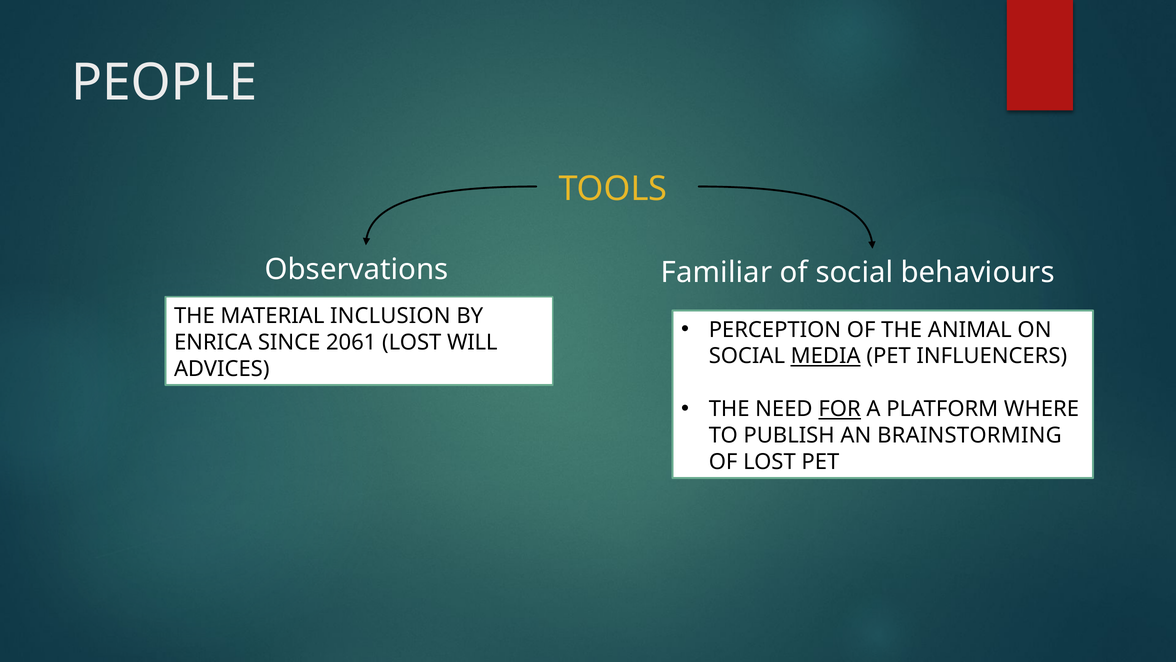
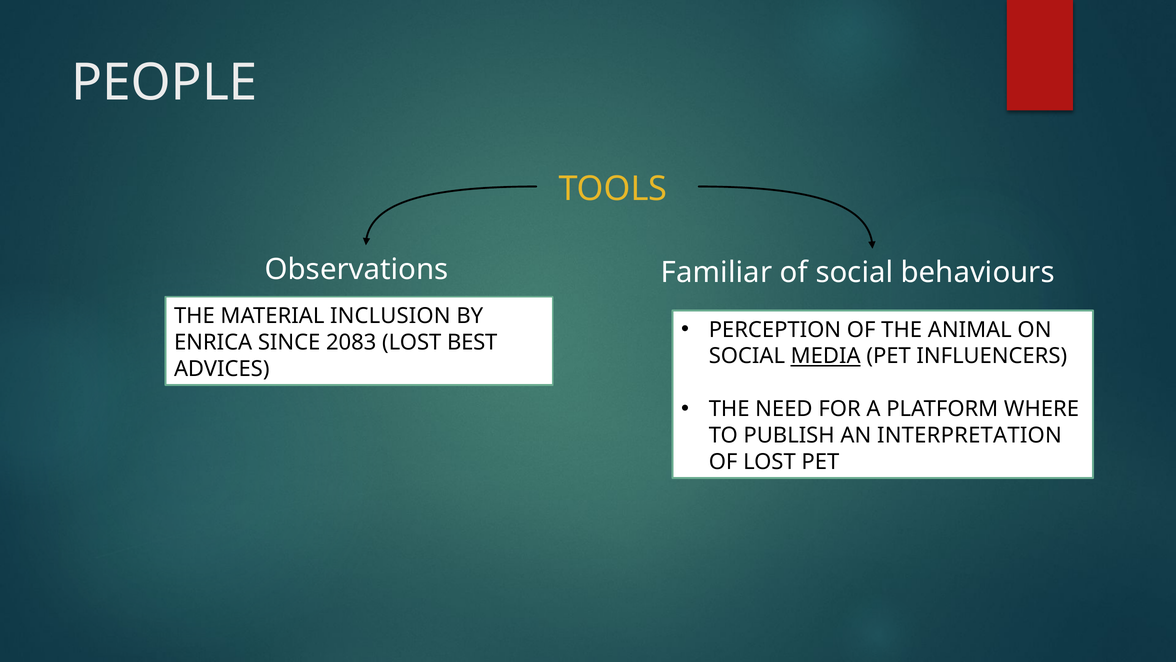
2061: 2061 -> 2083 (351, 342)
WILL: WILL -> BEST (472, 342)
FOR underline: present -> none (840, 409)
BRAINSTORMING: BRAINSTORMING -> INTERPRETATION (969, 435)
